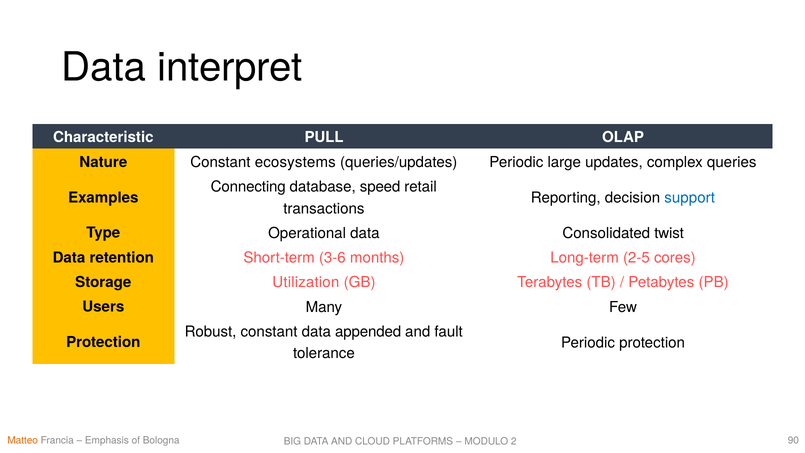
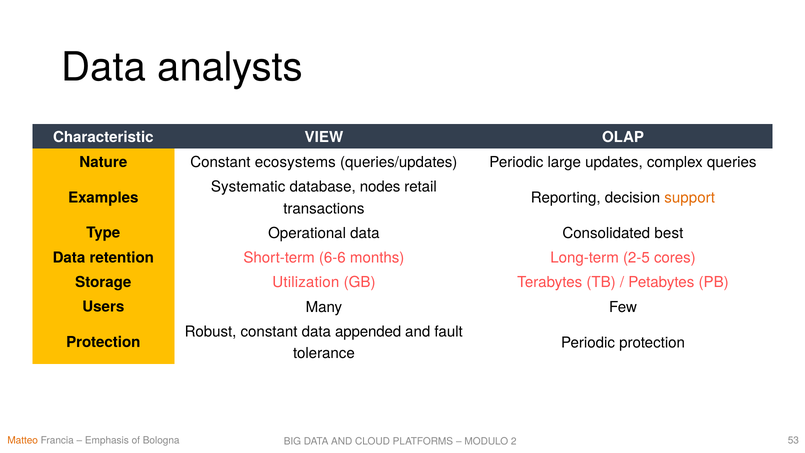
interpret: interpret -> analysts (230, 68)
PULL: PULL -> VIEW (324, 137)
Connecting: Connecting -> Systematic (248, 187)
speed: speed -> nodes (380, 187)
support colour: blue -> orange (690, 198)
twist: twist -> best (669, 233)
3-6: 3-6 -> 6-6 (332, 258)
90: 90 -> 53 (793, 440)
